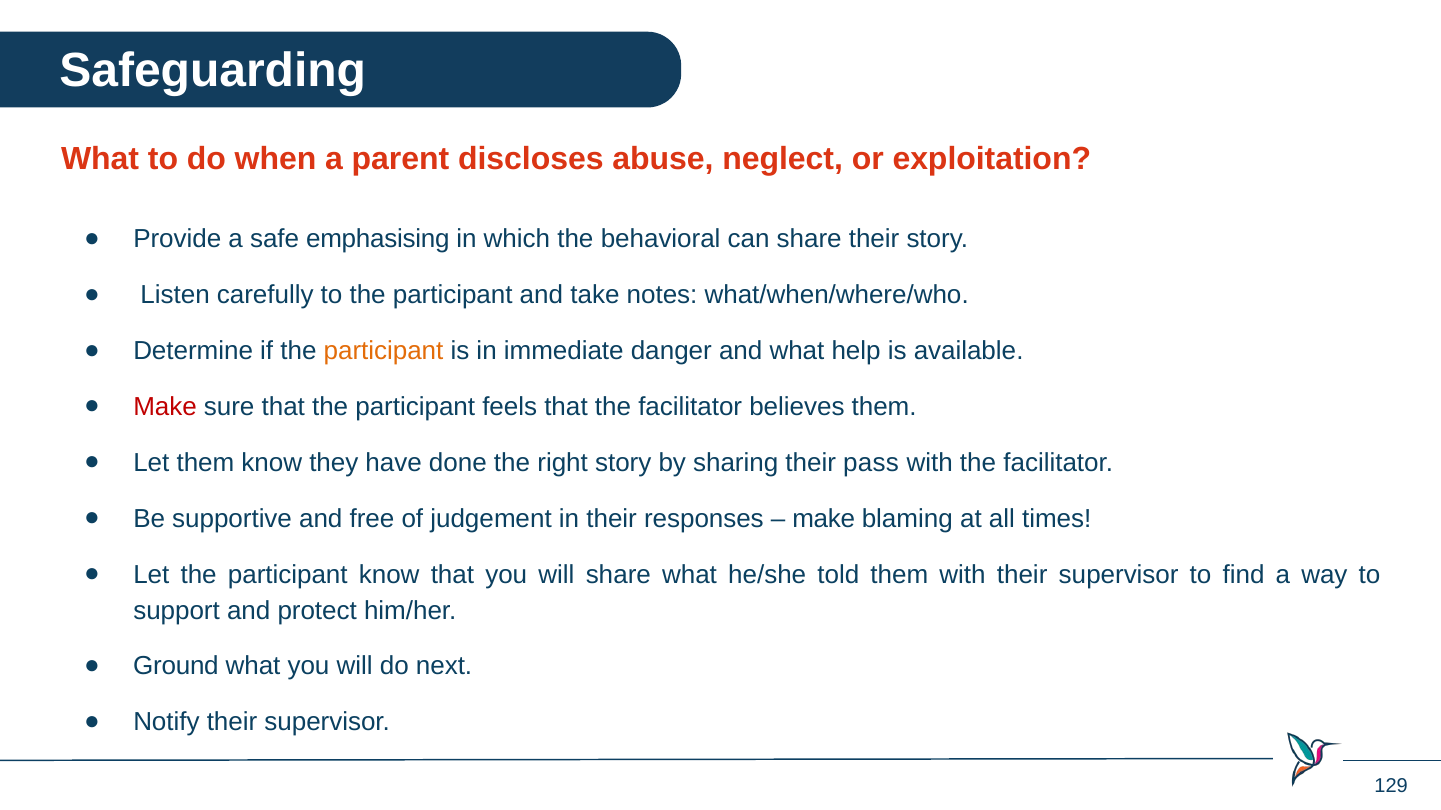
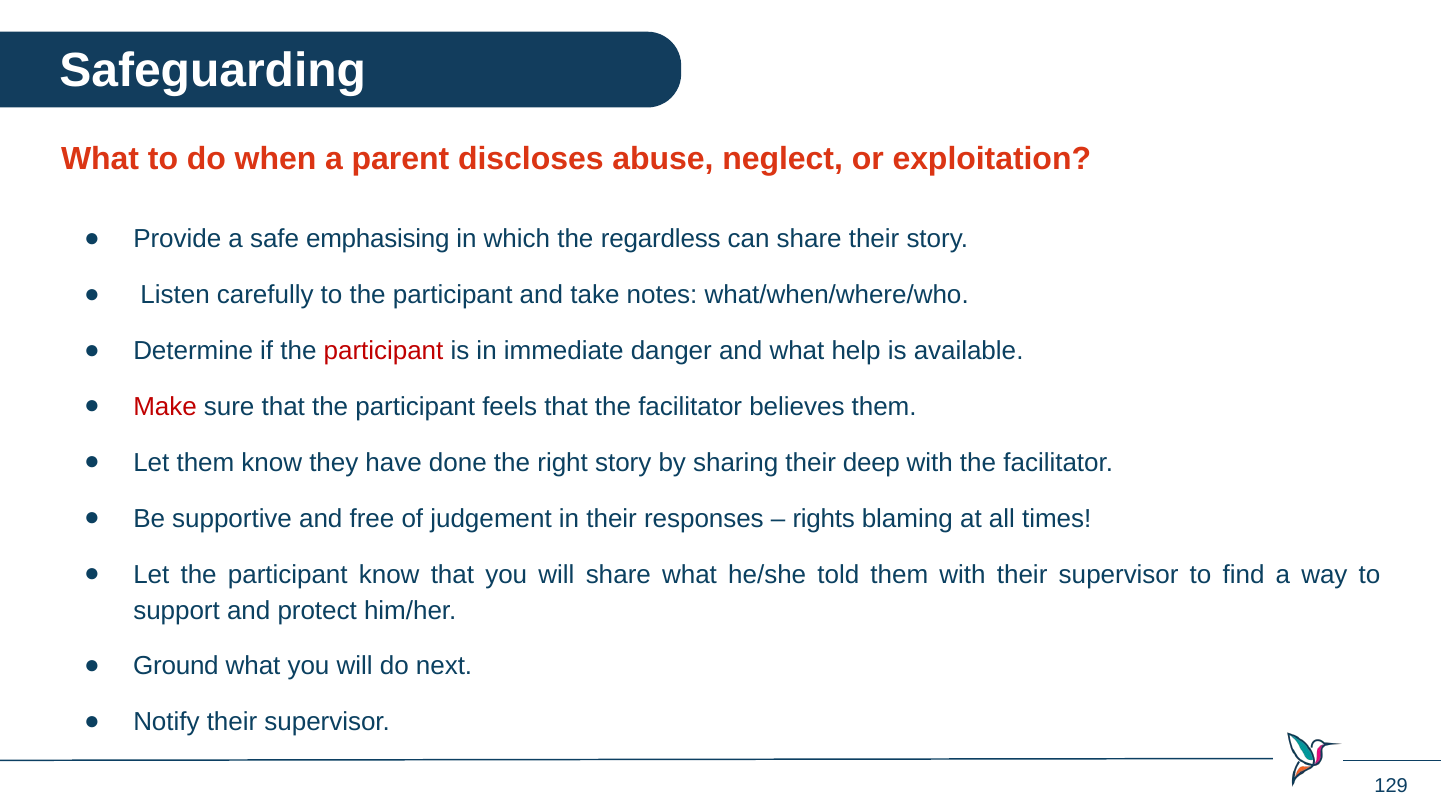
behavioral: behavioral -> regardless (661, 239)
participant colour: orange -> red (384, 351)
pass: pass -> deep (871, 463)
make: make -> rights (824, 519)
